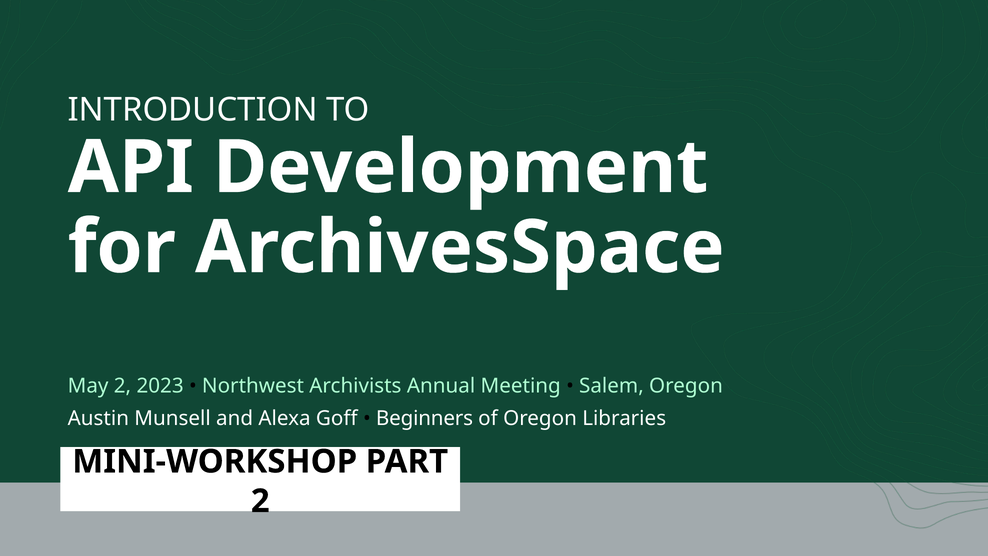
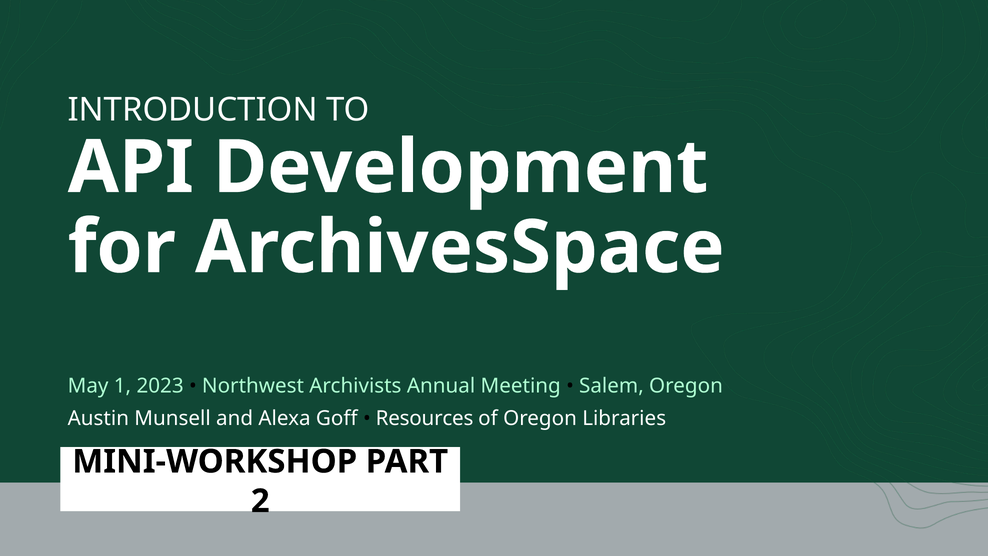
May 2: 2 -> 1 (122, 386)
Beginners: Beginners -> Resources (425, 418)
